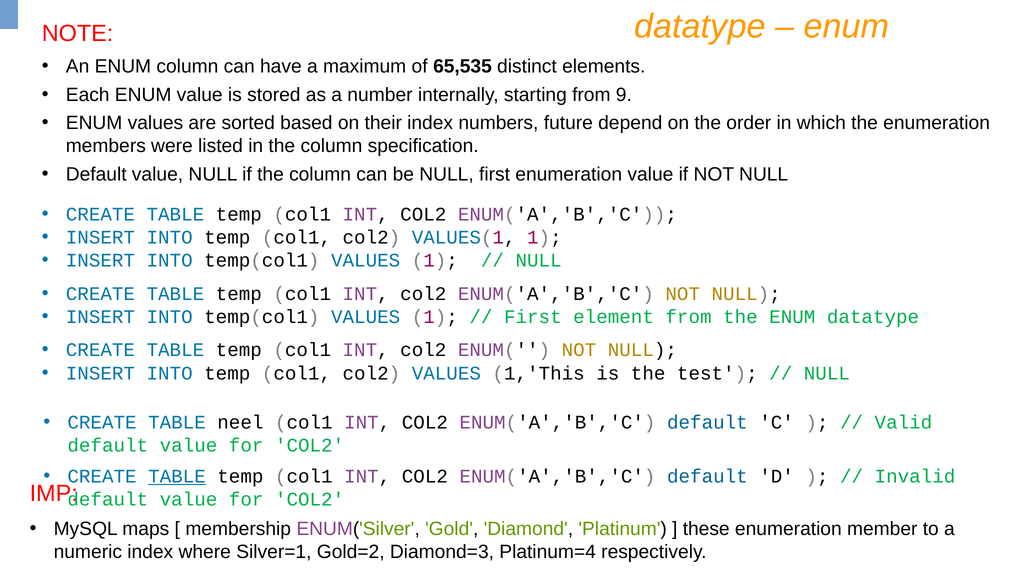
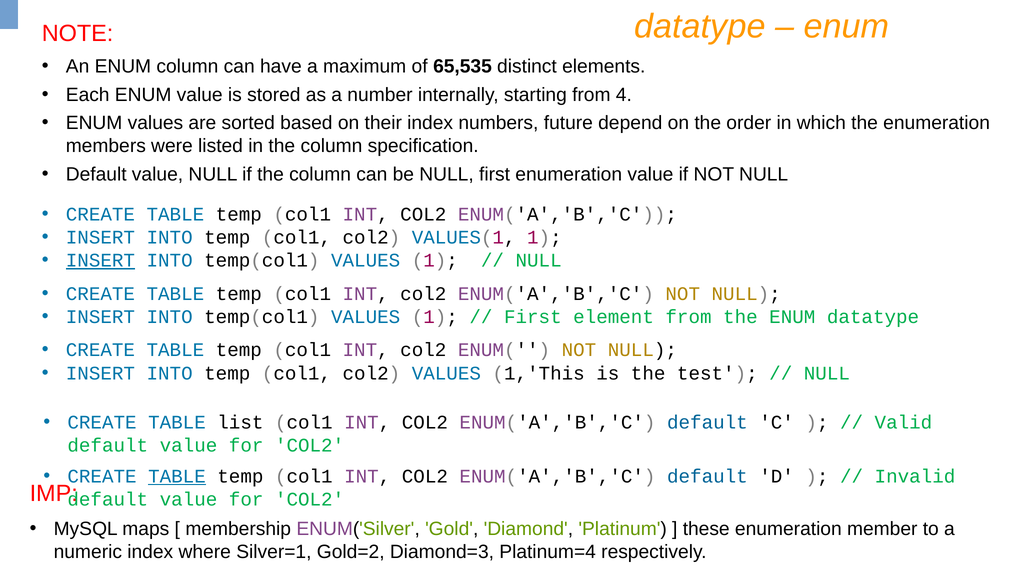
9: 9 -> 4 (624, 95)
INSERT underline: none -> present (100, 260)
neel: neel -> list (240, 422)
